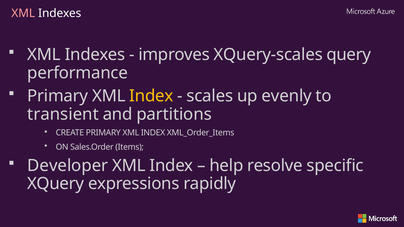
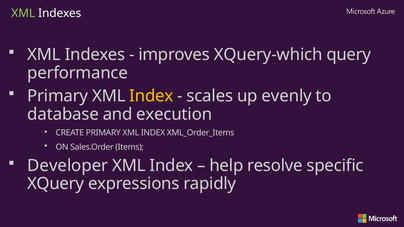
XML colour: pink -> light green (23, 13)
XQuery-scales: XQuery-scales -> XQuery-which (268, 55)
transient: transient -> database (63, 114)
partitions: partitions -> execution (174, 114)
